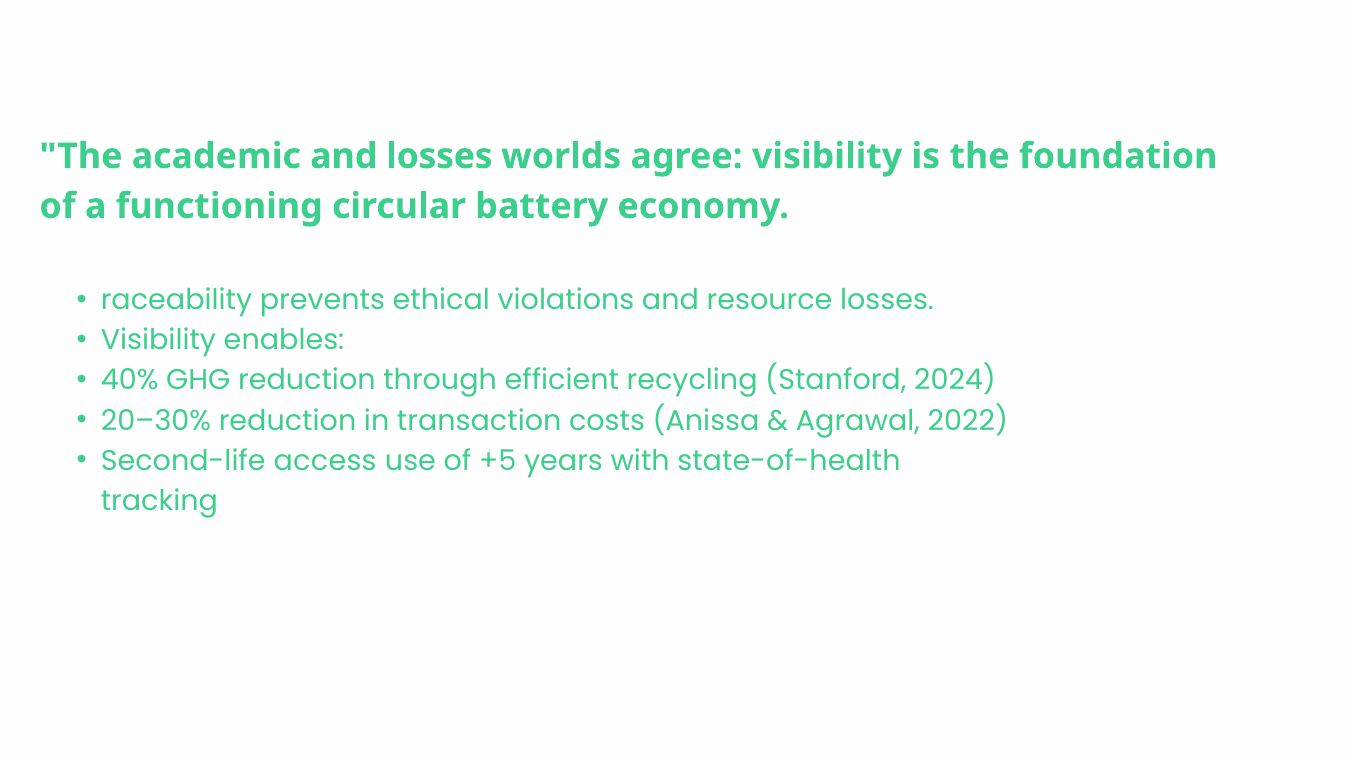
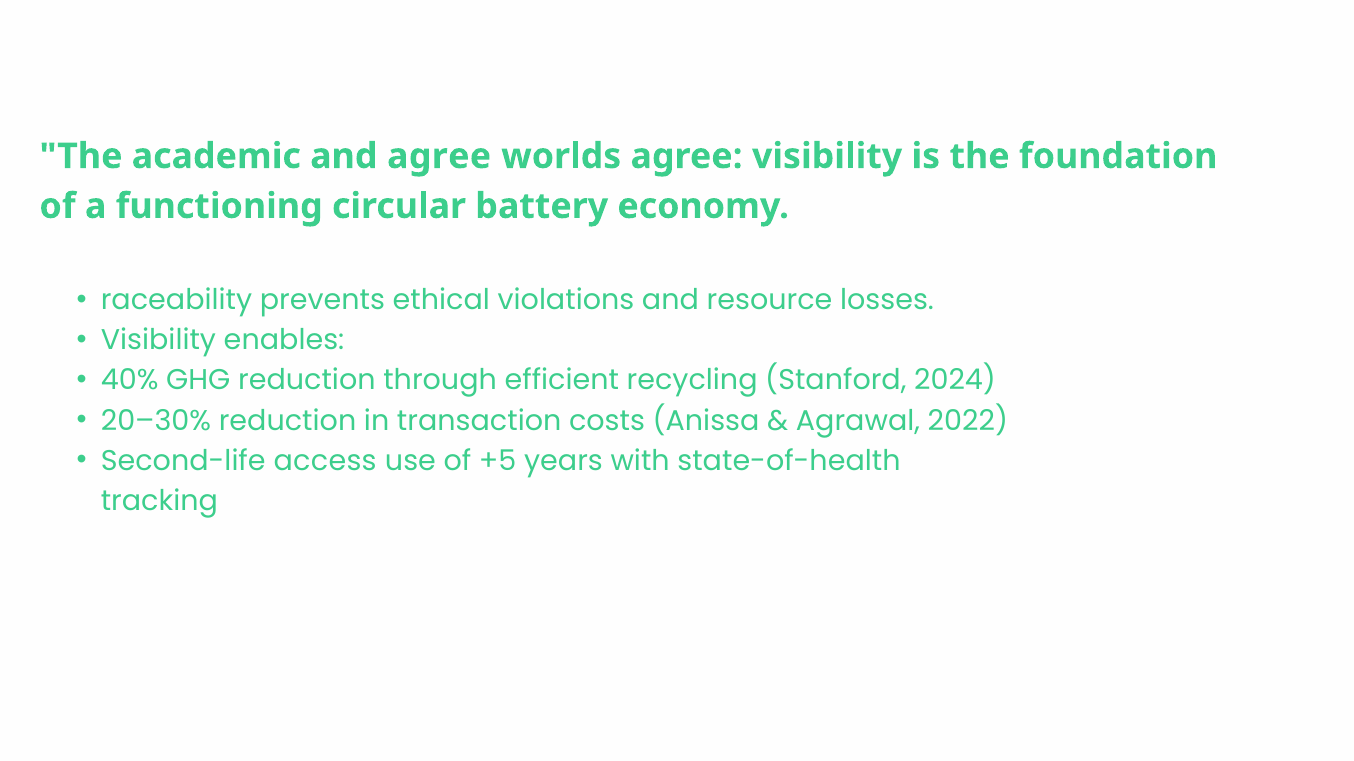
and losses: losses -> agree (439, 156)
